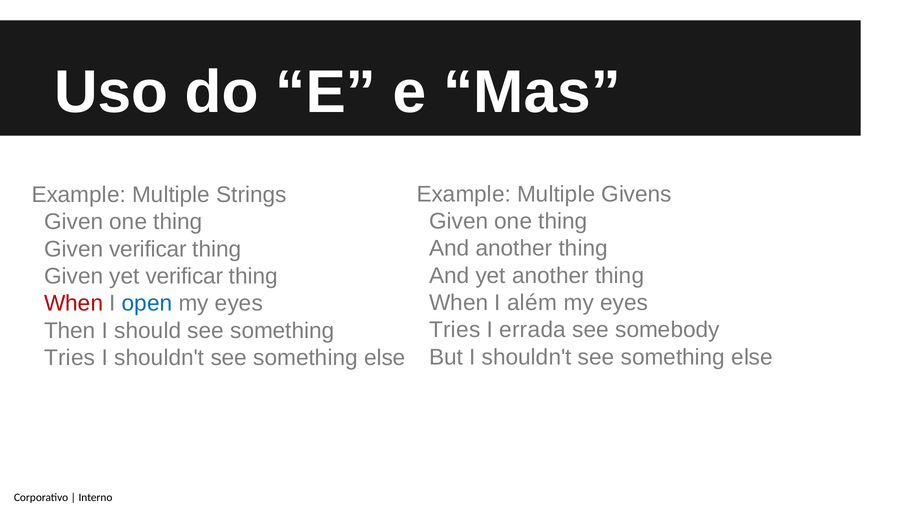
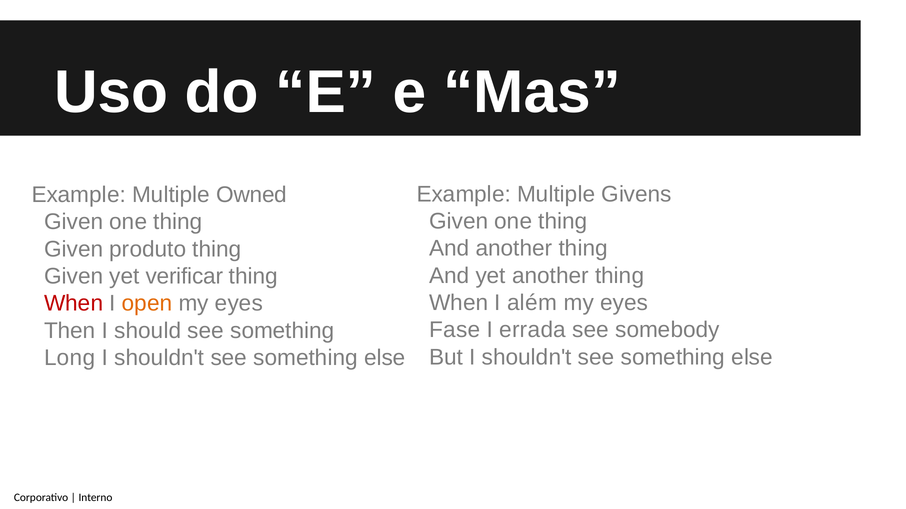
Strings: Strings -> Owned (252, 195)
Given verificar: verificar -> produto (148, 249)
open colour: blue -> orange (147, 304)
Tries: Tries -> Fase (455, 330)
Tries: Tries -> Long (70, 358)
